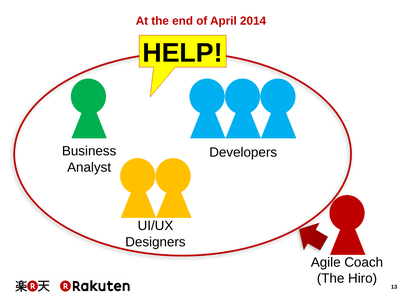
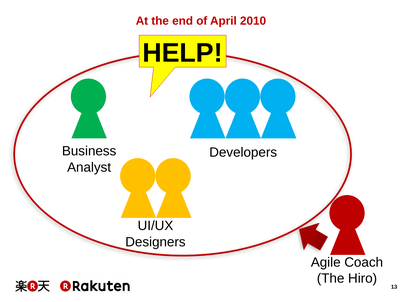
2014: 2014 -> 2010 (253, 21)
